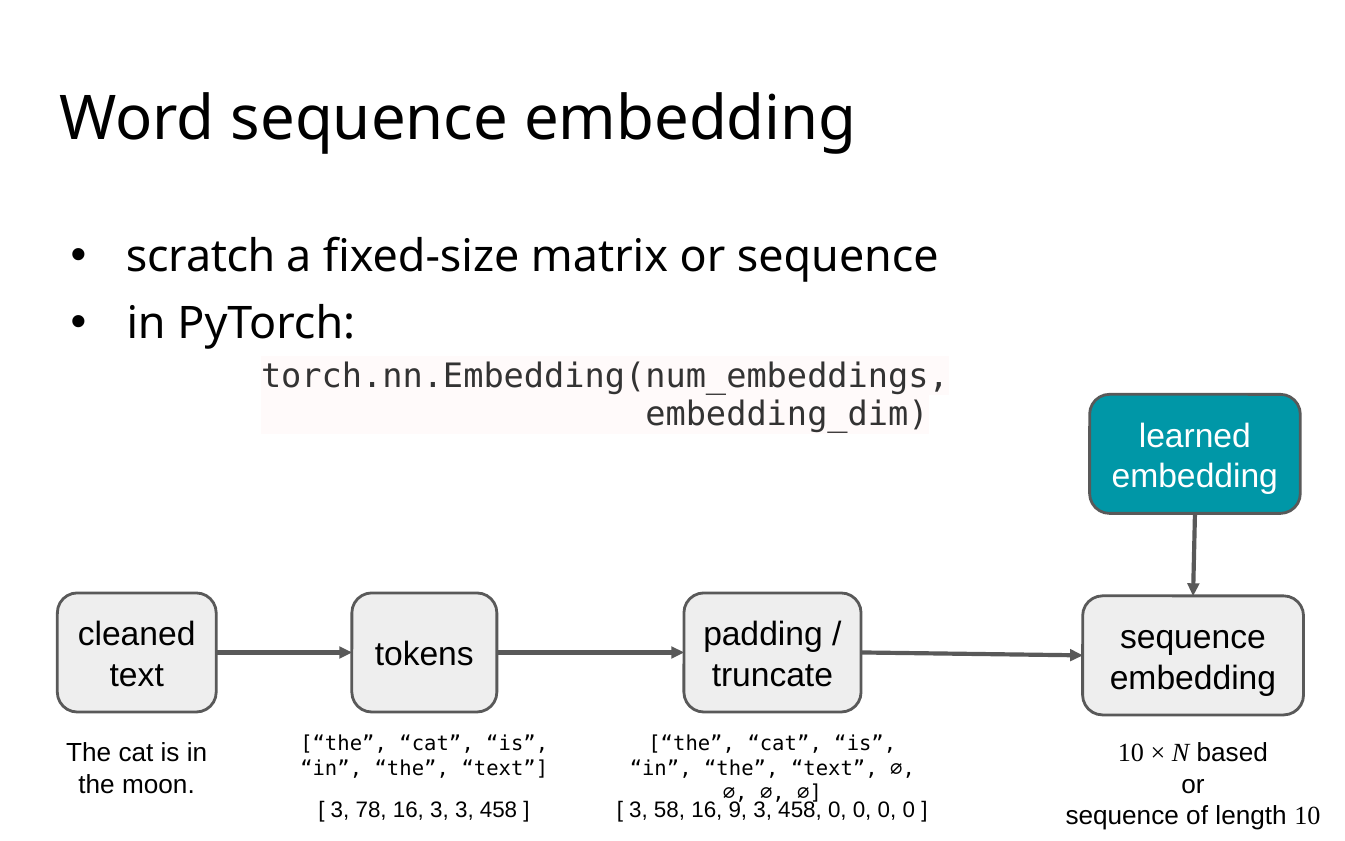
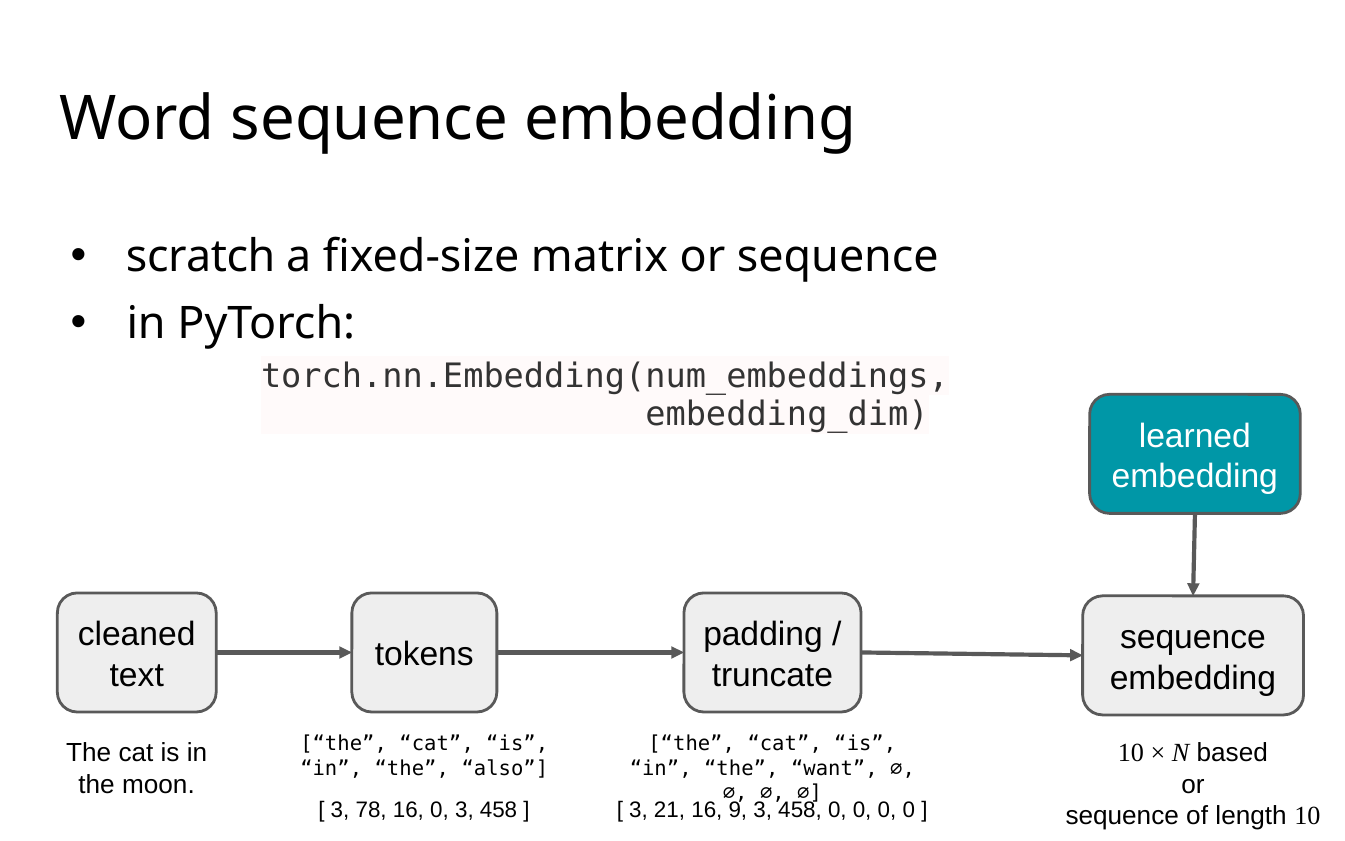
text: text -> also (505, 768)
text: text -> want (834, 768)
16 3: 3 -> 0 (439, 809)
58: 58 -> 21 (669, 809)
